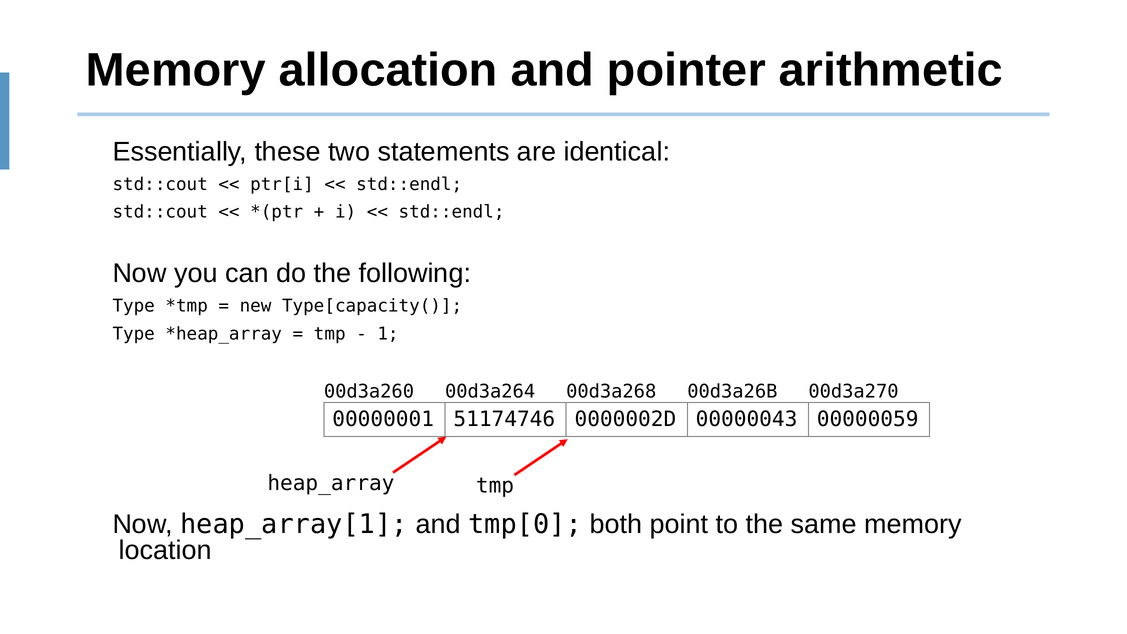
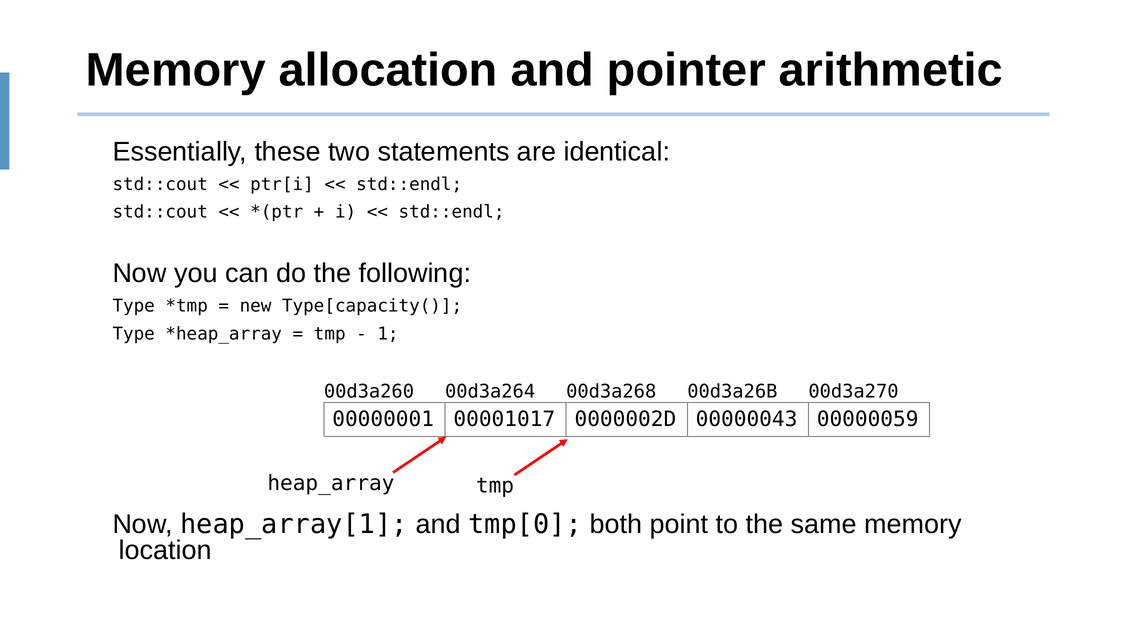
51174746: 51174746 -> 00001017 (504, 419)
